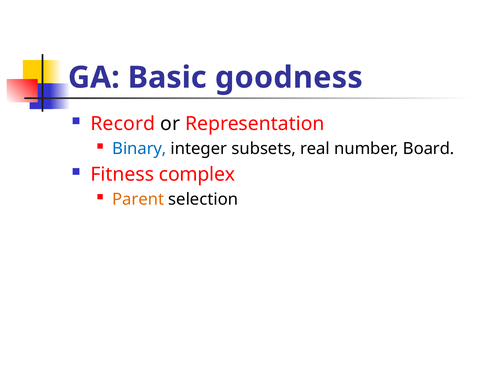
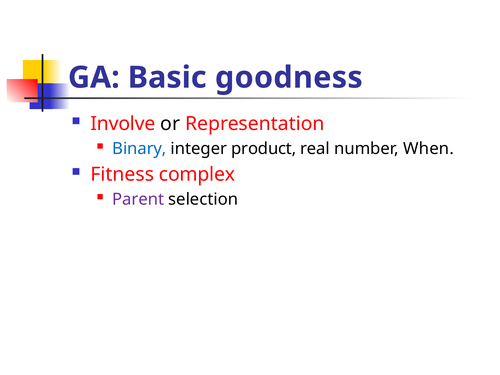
Record: Record -> Involve (123, 124)
subsets: subsets -> product (264, 149)
Board: Board -> When (429, 149)
Parent colour: orange -> purple (138, 199)
